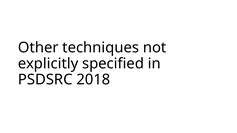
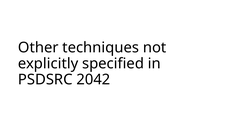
2018: 2018 -> 2042 (93, 80)
